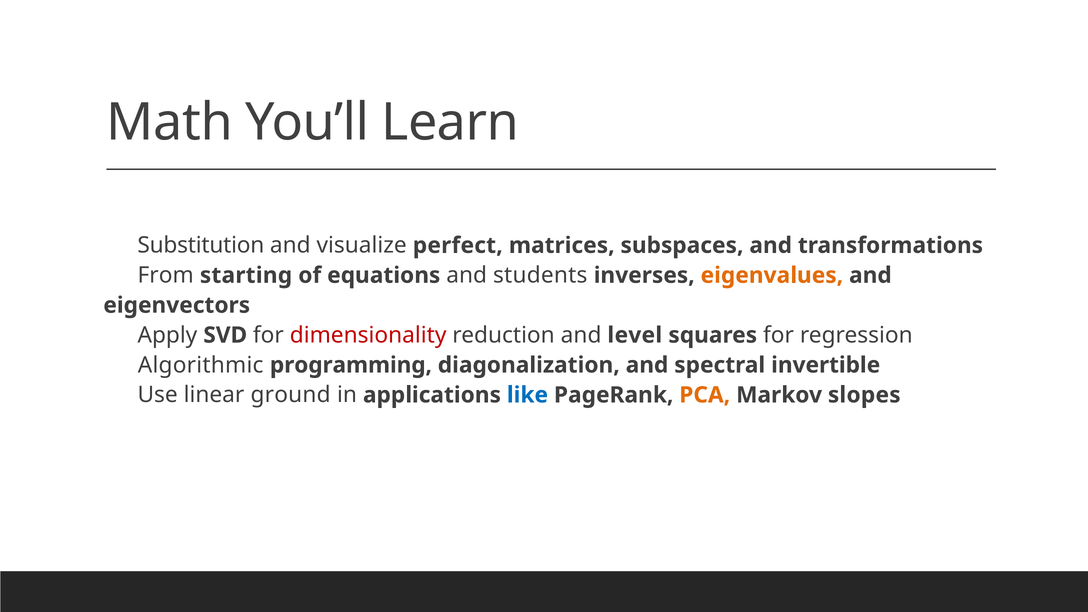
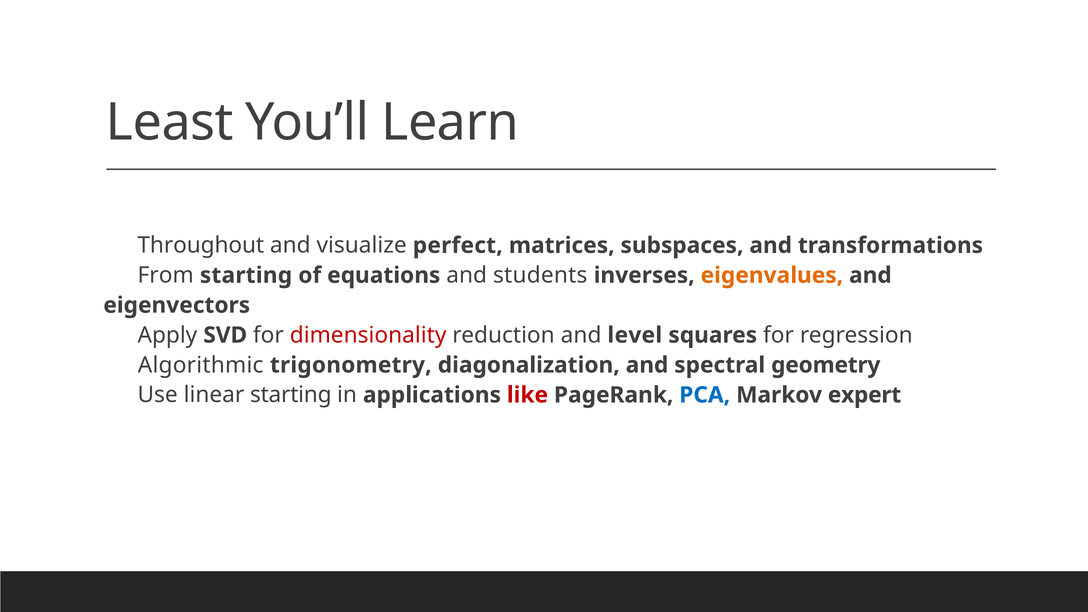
Math: Math -> Least (170, 122)
Substitution: Substitution -> Throughout (201, 245)
programming: programming -> trigonometry (351, 365)
invertible: invertible -> geometry (826, 365)
like colour: blue -> red (527, 395)
PCA colour: orange -> blue (705, 395)
slopes: slopes -> expert (865, 395)
linear ground: ground -> starting (291, 395)
